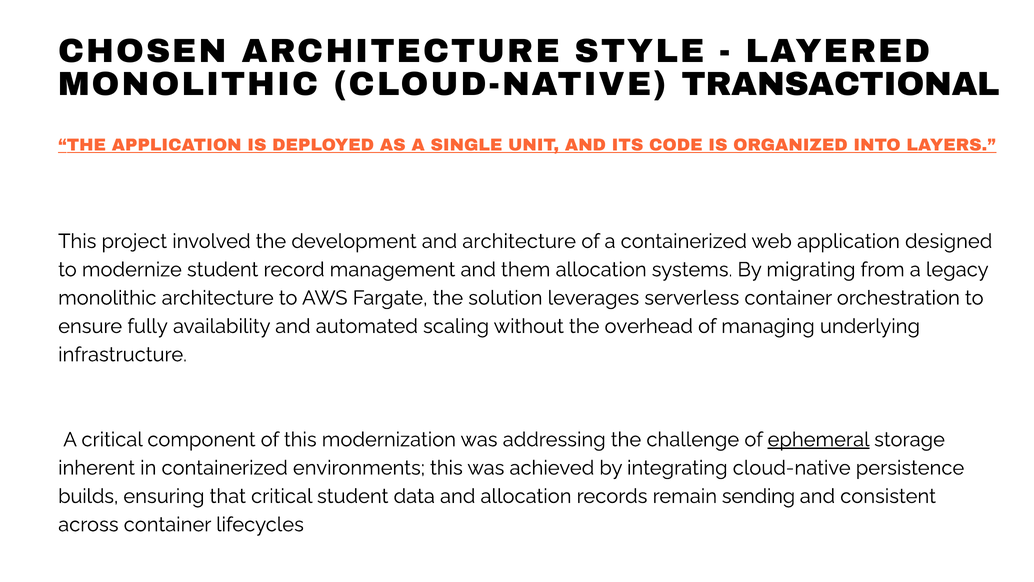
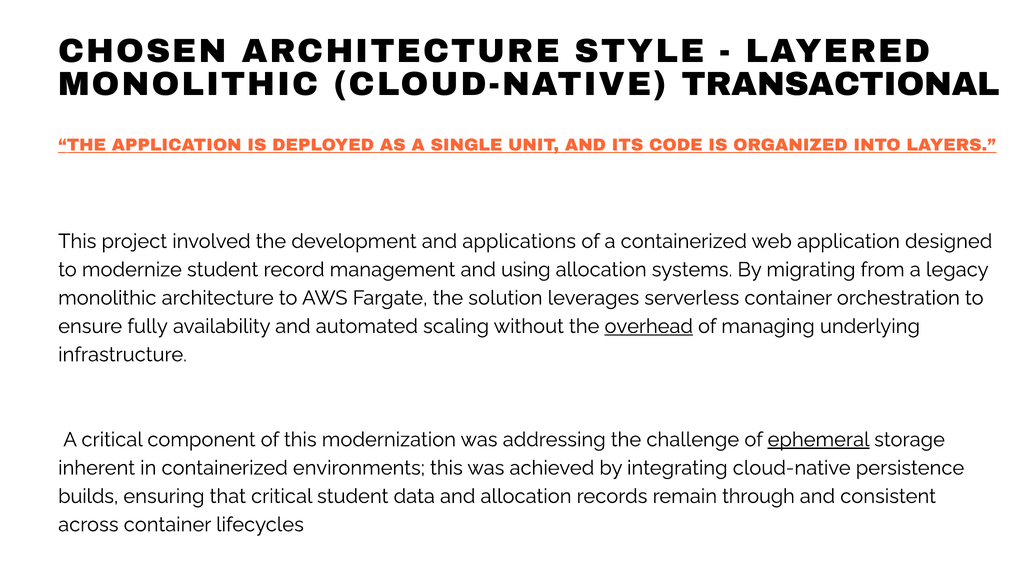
and architecture: architecture -> applications (519, 241)
them: them -> using (526, 269)
overhead underline: none -> present (649, 326)
sending: sending -> through (758, 496)
